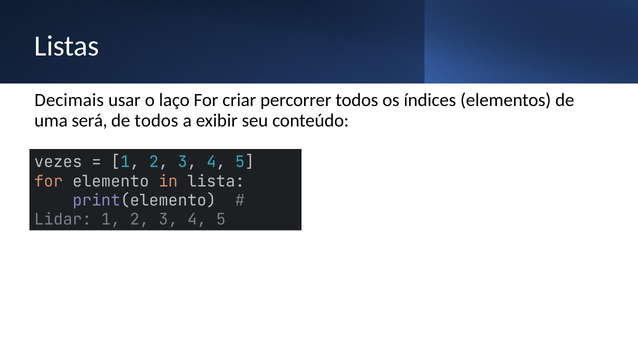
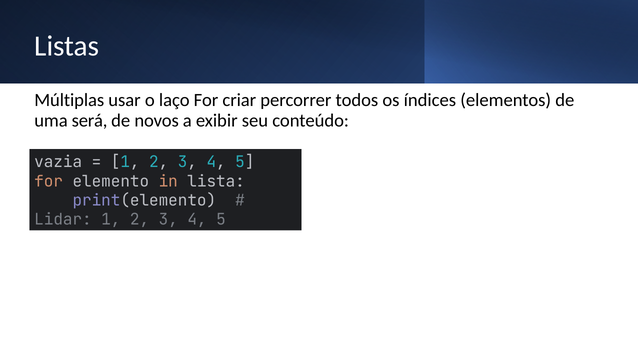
Decimais: Decimais -> Múltiplas (69, 100)
de todos: todos -> novos (157, 120)
vezes: vezes -> vazia (58, 162)
